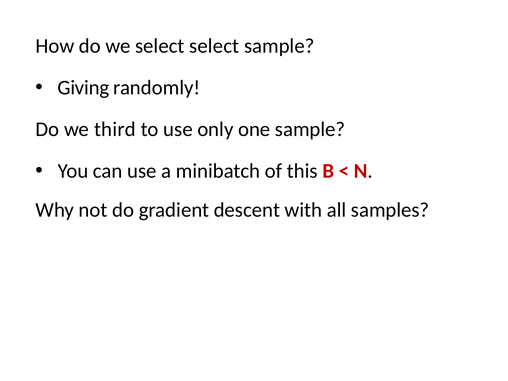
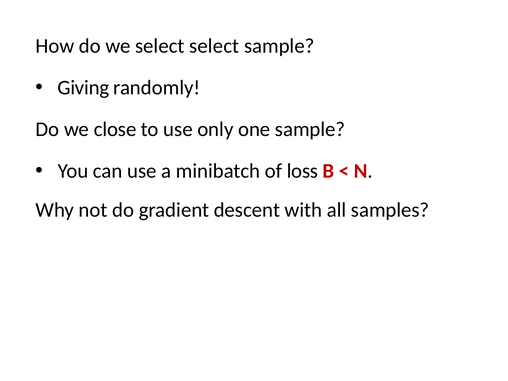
third: third -> close (115, 129)
this: this -> loss (302, 171)
